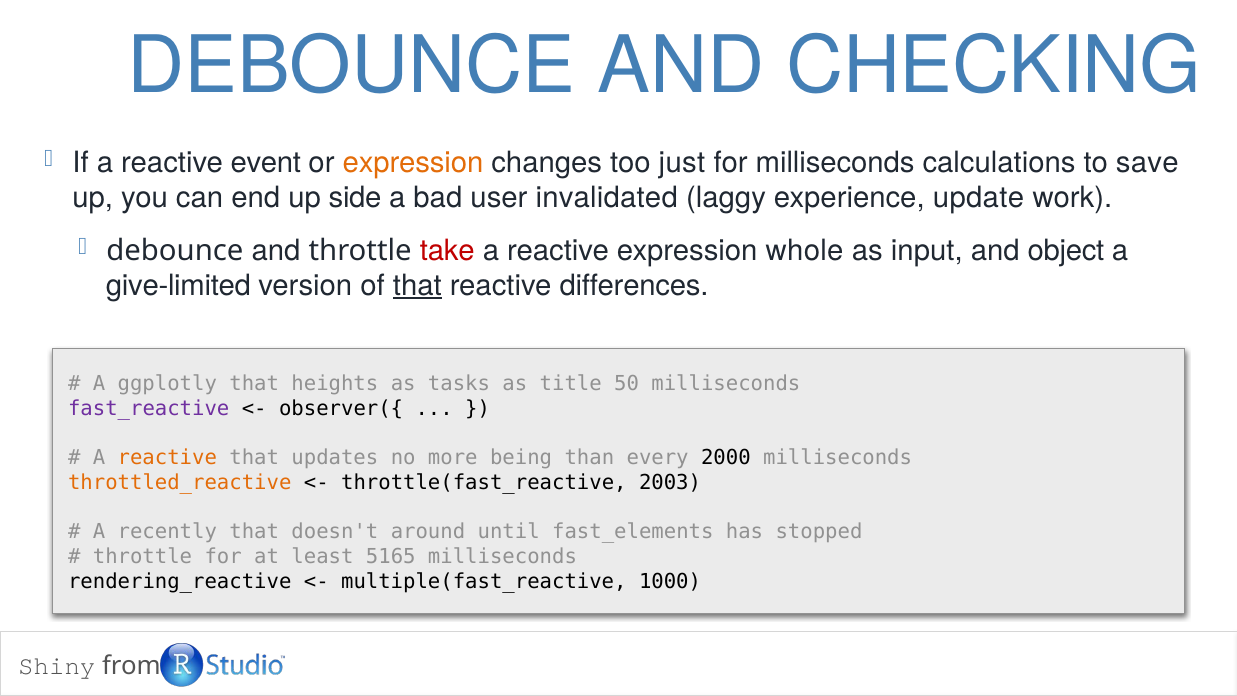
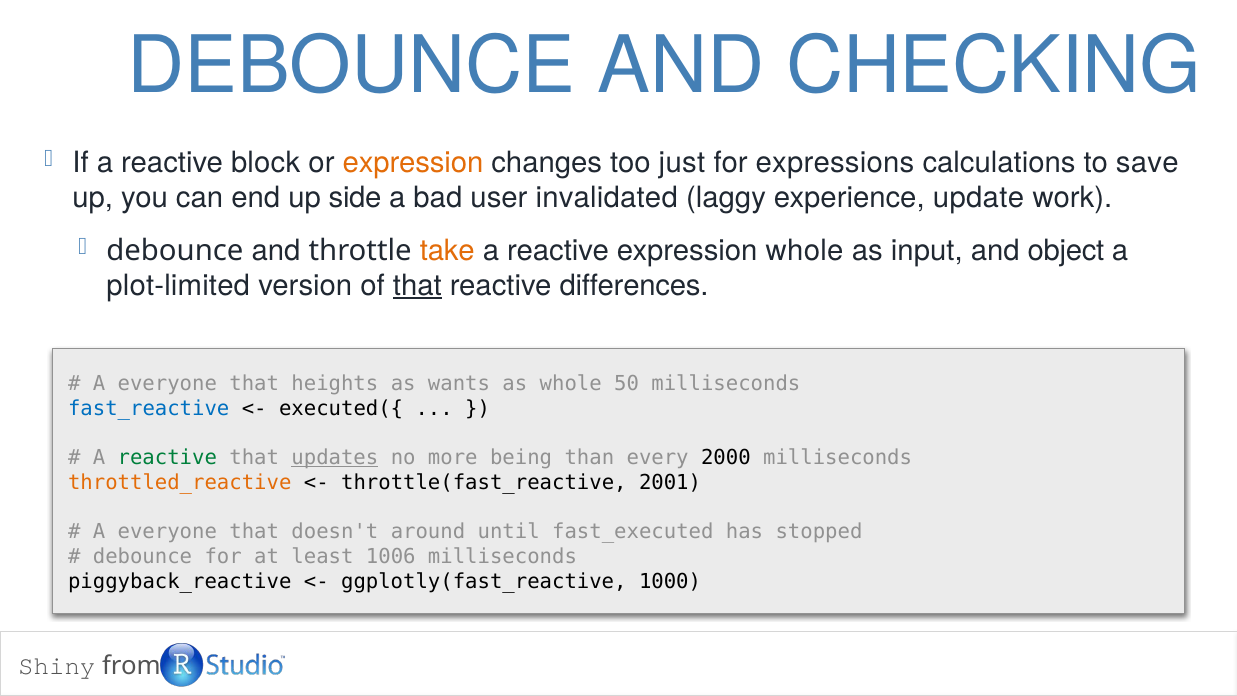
event: event -> block (266, 163)
for milliseconds: milliseconds -> expressions (835, 163)
take colour: red -> orange (447, 251)
give-limited: give-limited -> plot-limited (178, 286)
ggplotly: ggplotly -> everyone (167, 383)
tasks: tasks -> wants (459, 383)
as title: title -> whole (571, 383)
fast_reactive colour: purple -> blue (149, 408)
observer({: observer({ -> executed({ (341, 408)
reactive colour: orange -> green (167, 458)
updates underline: none -> present (335, 458)
2003: 2003 -> 2001 (670, 482)
recently: recently -> everyone (167, 532)
fast_elements: fast_elements -> fast_executed (633, 532)
throttle: throttle -> debounce (142, 557)
5165: 5165 -> 1006 (391, 557)
rendering_reactive: rendering_reactive -> piggyback_reactive (180, 581)
multiple(fast_reactive: multiple(fast_reactive -> ggplotly(fast_reactive (484, 581)
